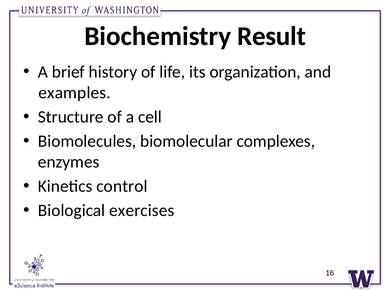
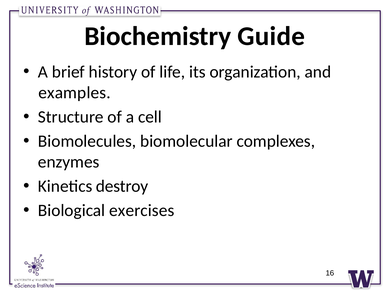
Result: Result -> Guide (271, 36)
control: control -> destroy (122, 187)
